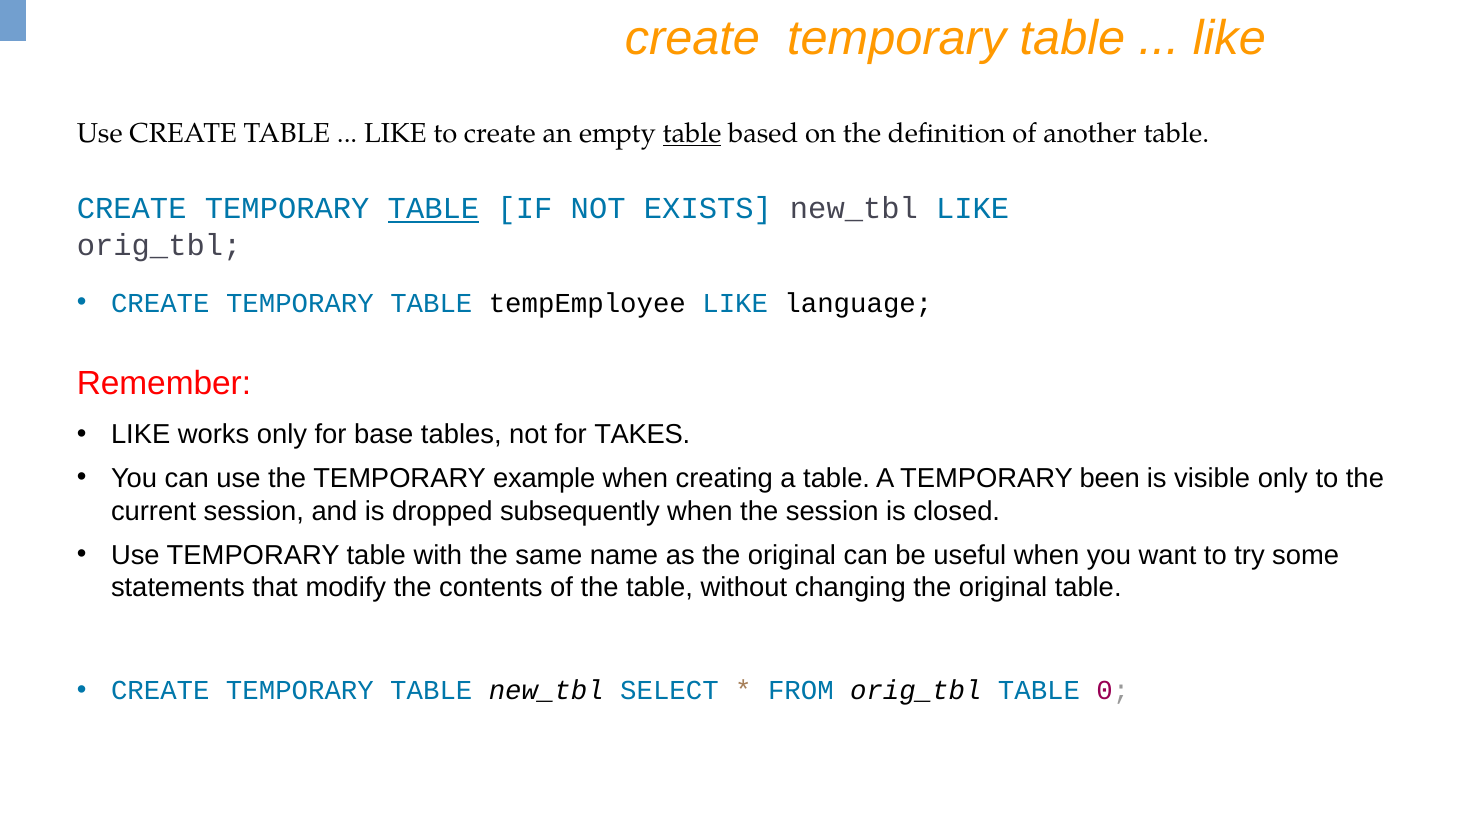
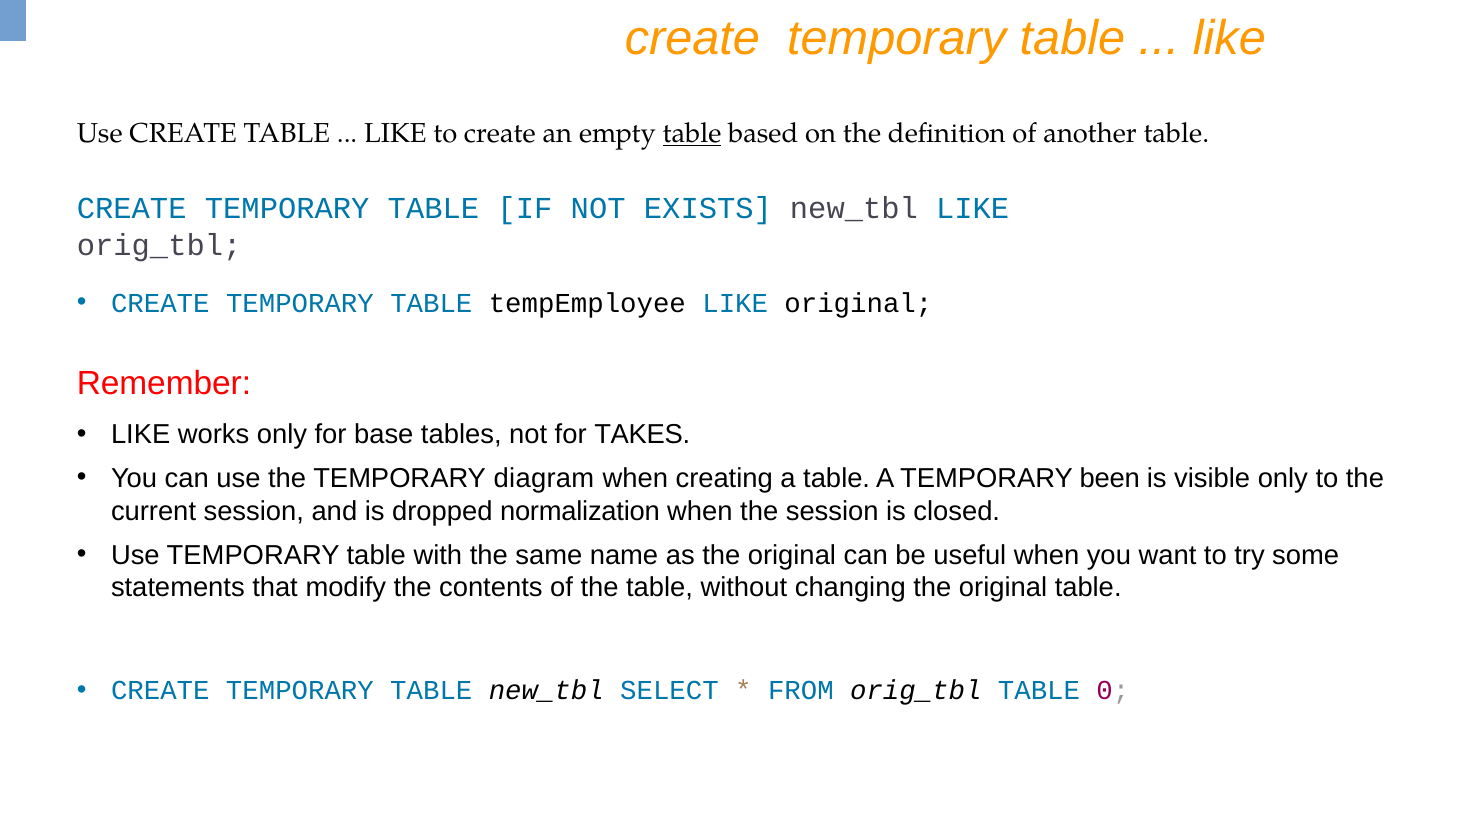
TABLE underline: present -> none (433, 209)
LIKE language: language -> original (858, 303)
example: example -> diagram (544, 478)
subsequently: subsequently -> normalization (580, 511)
